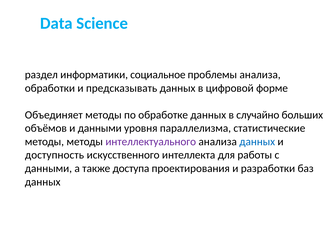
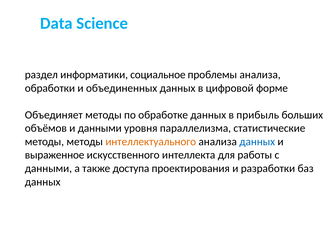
предсказывать: предсказывать -> объединенных (122, 88)
случайно: случайно -> прибыль (258, 115)
интеллектуального colour: purple -> orange (151, 141)
доступность: доступность -> выраженное (55, 155)
